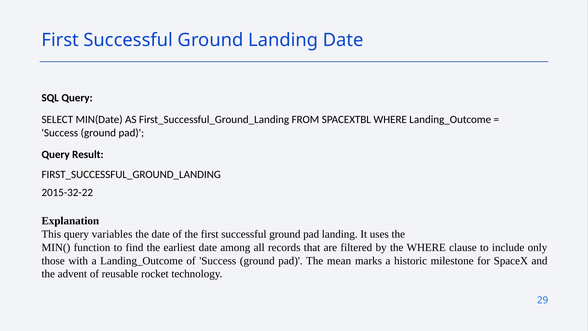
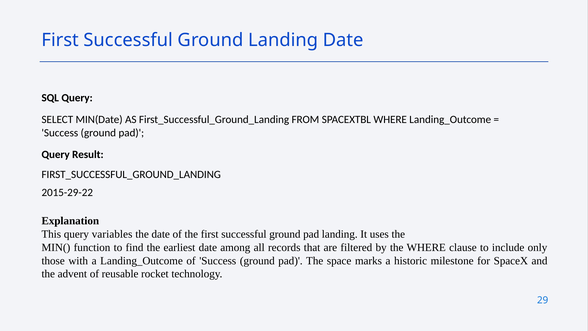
2015-32-22: 2015-32-22 -> 2015-29-22 (67, 192)
mean: mean -> space (339, 261)
